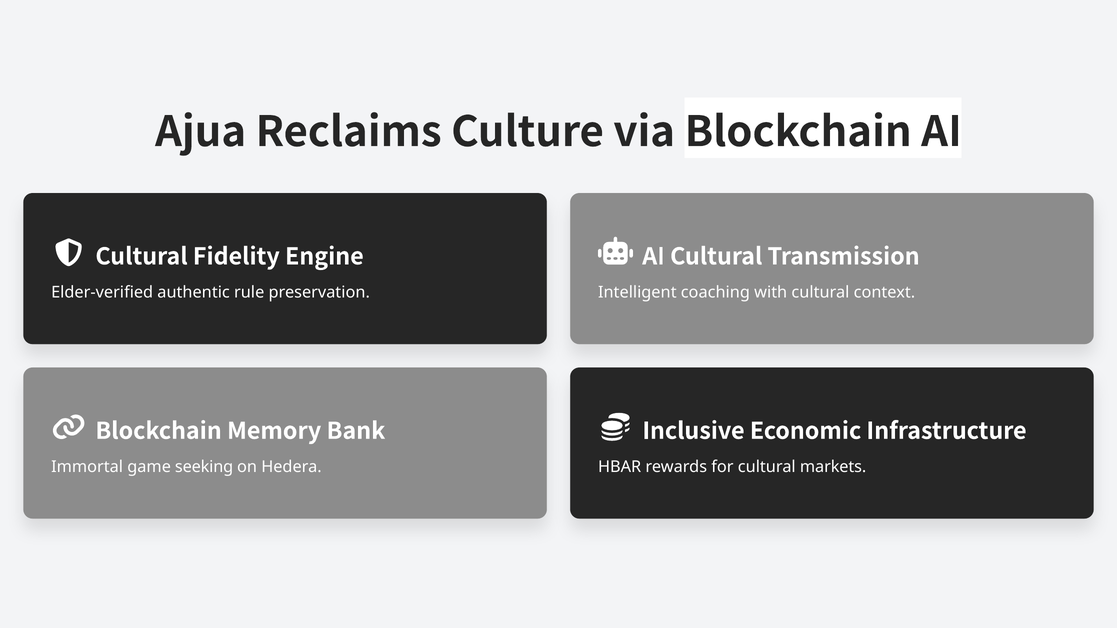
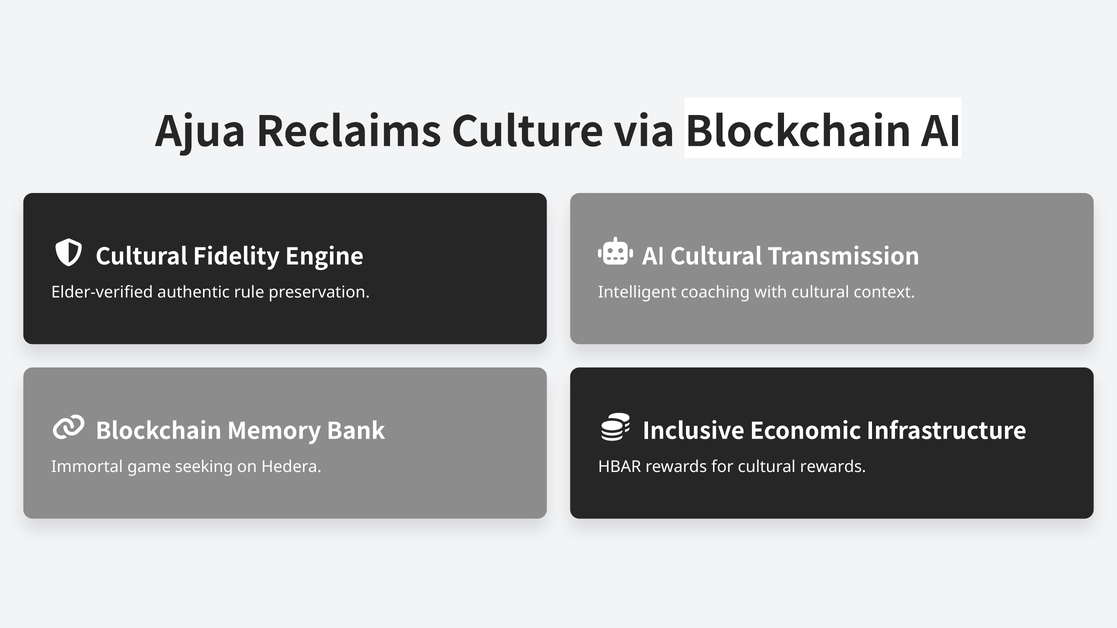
cultural markets: markets -> rewards (833, 467)
